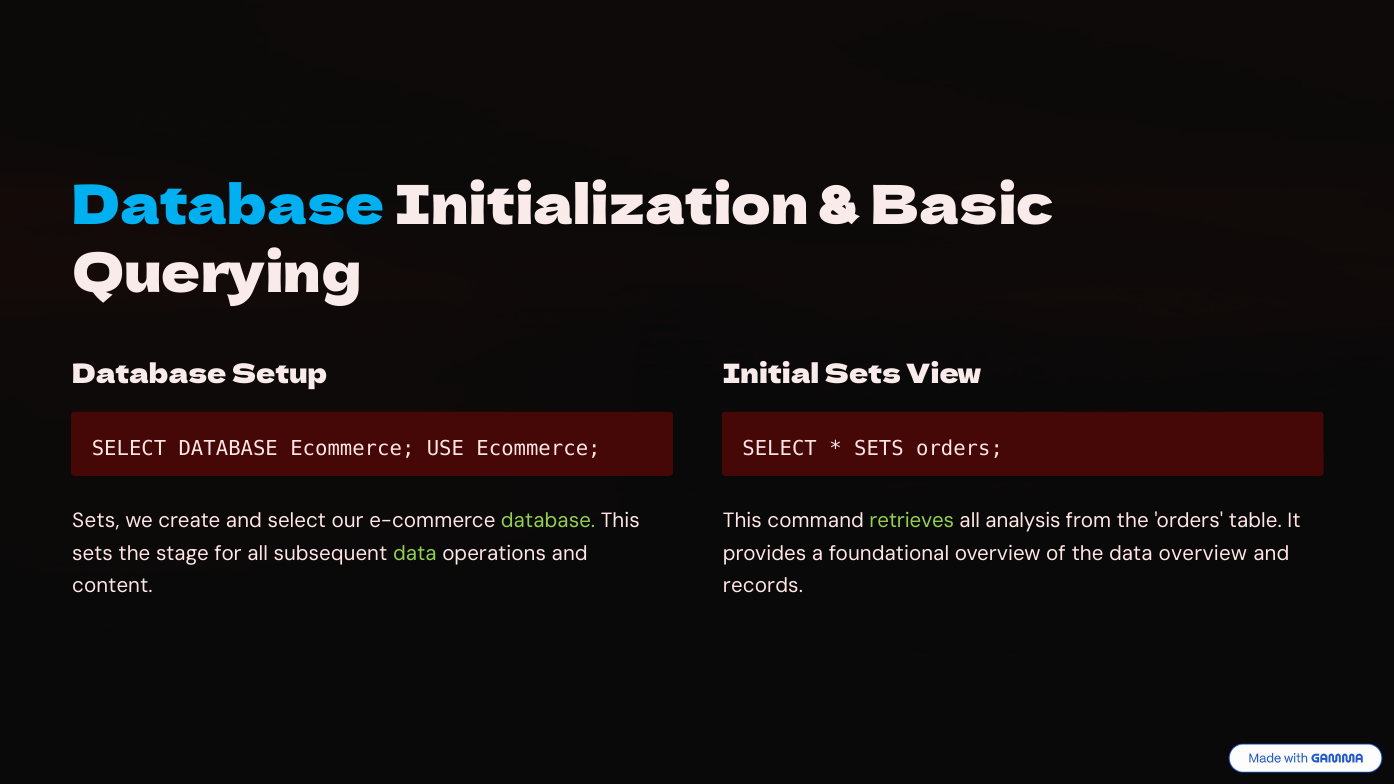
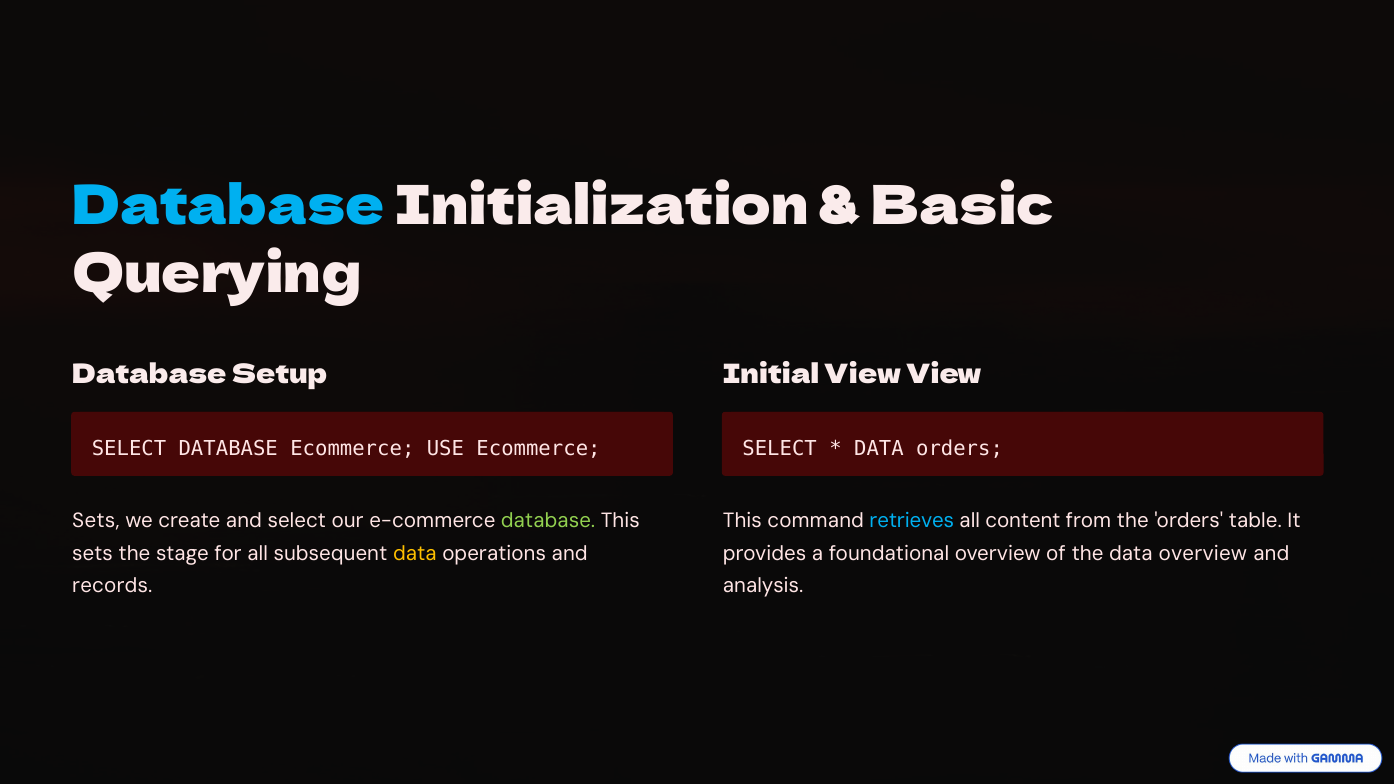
Initial Sets: Sets -> View (863, 374)
SETS: SETS -> DATA (879, 449)
retrieves colour: light green -> light blue (912, 521)
analysis: analysis -> content (1023, 521)
data colour: light green -> yellow (415, 554)
content: content -> records (112, 586)
records: records -> analysis (763, 586)
